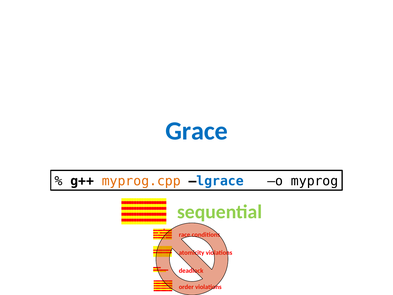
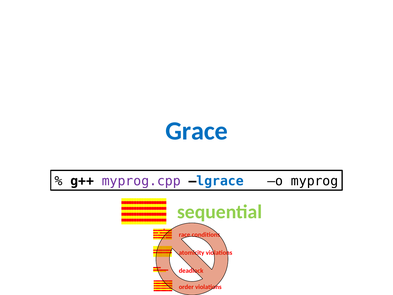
myprog.cpp colour: orange -> purple (141, 181)
